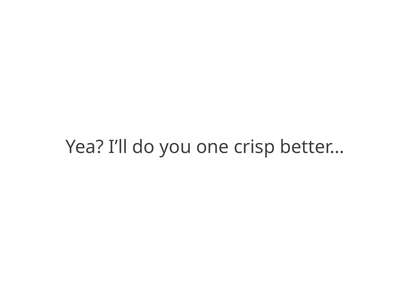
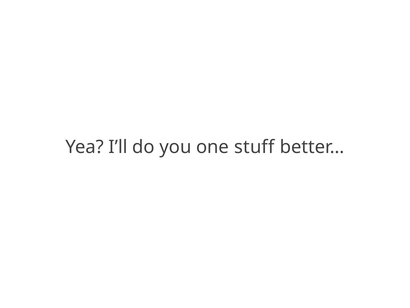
crisp: crisp -> stuff (254, 147)
